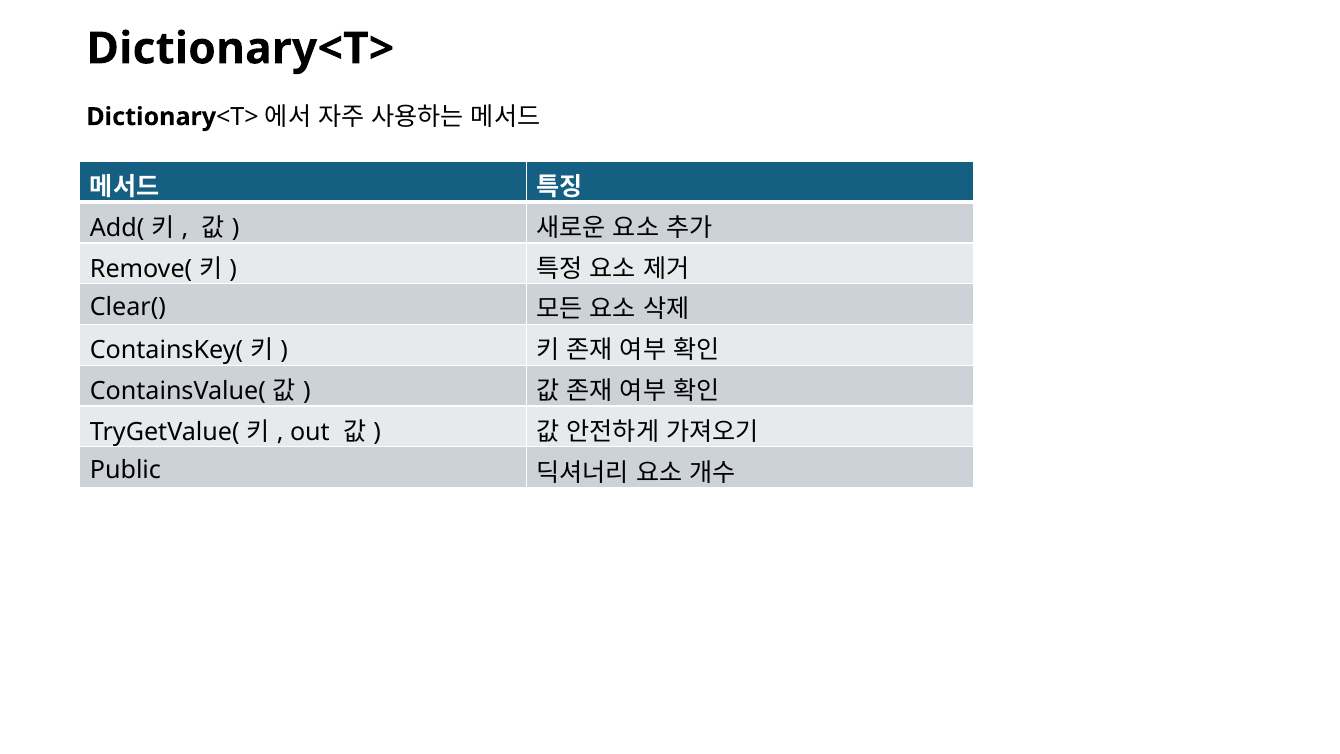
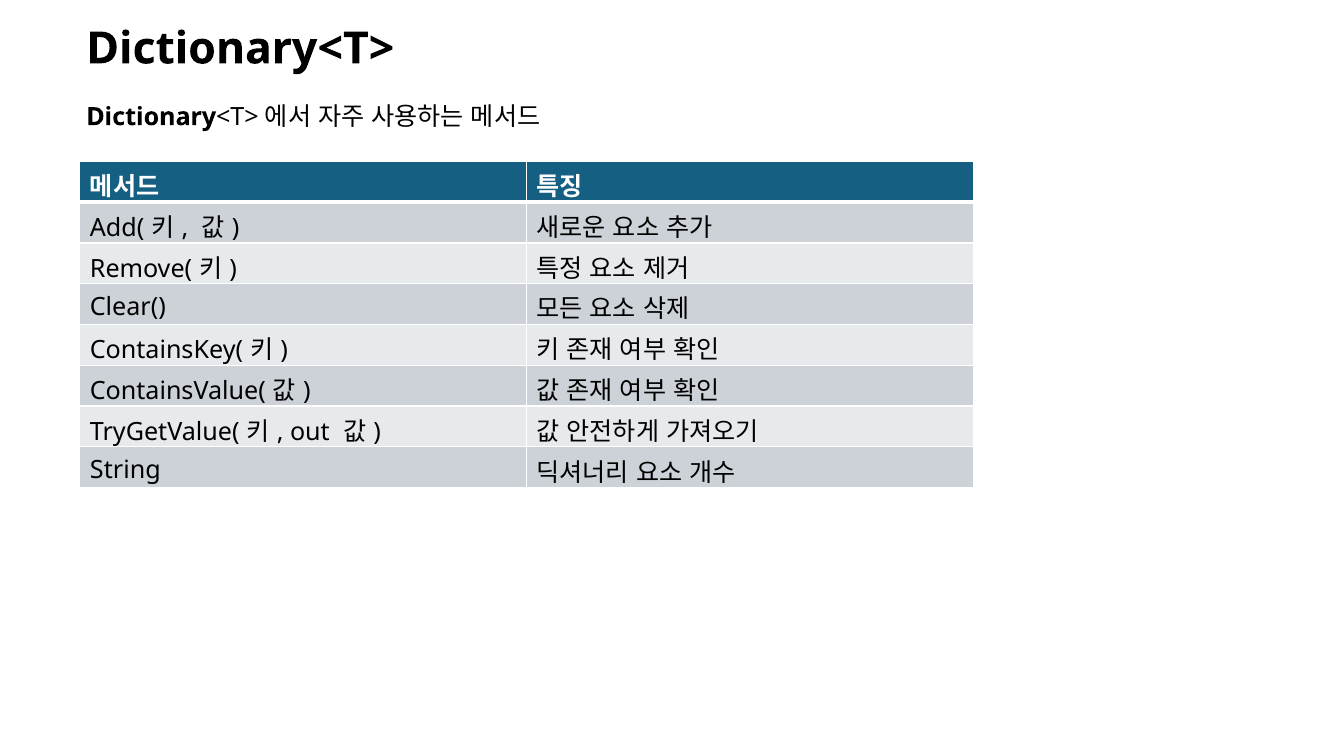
Public: Public -> String (125, 470)
